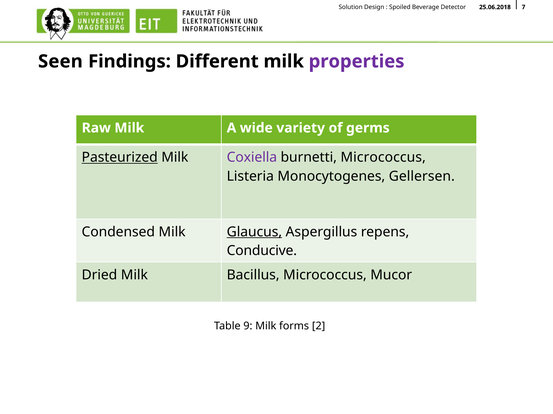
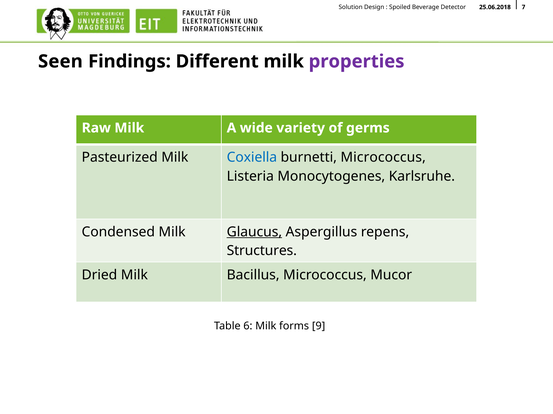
Pasteurized underline: present -> none (120, 158)
Coxiella colour: purple -> blue (252, 158)
Gellersen: Gellersen -> Karlsruhe (422, 177)
Conducive: Conducive -> Structures (262, 251)
9: 9 -> 6 (248, 326)
2: 2 -> 9 (319, 326)
